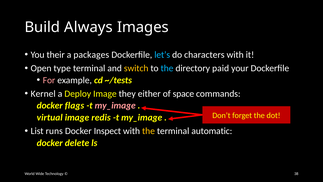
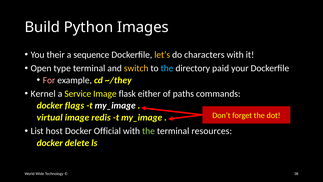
Always: Always -> Python (89, 27)
packages: packages -> sequence (91, 55)
let’s colour: light blue -> yellow (162, 55)
~/tests: ~/tests -> ~/they (118, 80)
Deploy: Deploy -> Service (78, 94)
they: they -> flask (127, 94)
space: space -> paths (183, 94)
my_image colour: pink -> white (115, 105)
runs: runs -> host (54, 131)
Inspect: Inspect -> Official (107, 131)
the colour: yellow -> light green (148, 131)
automatic: automatic -> resources (212, 131)
